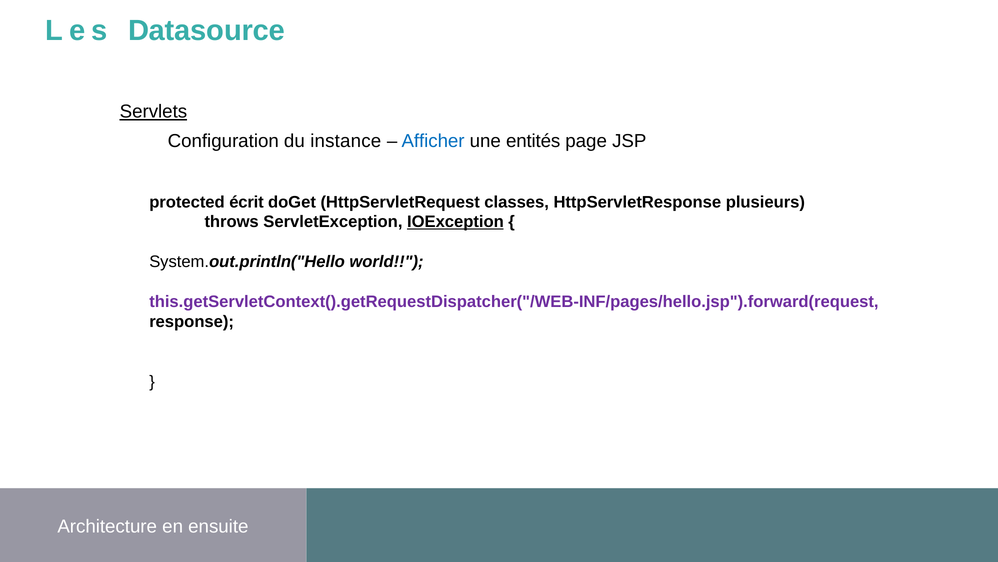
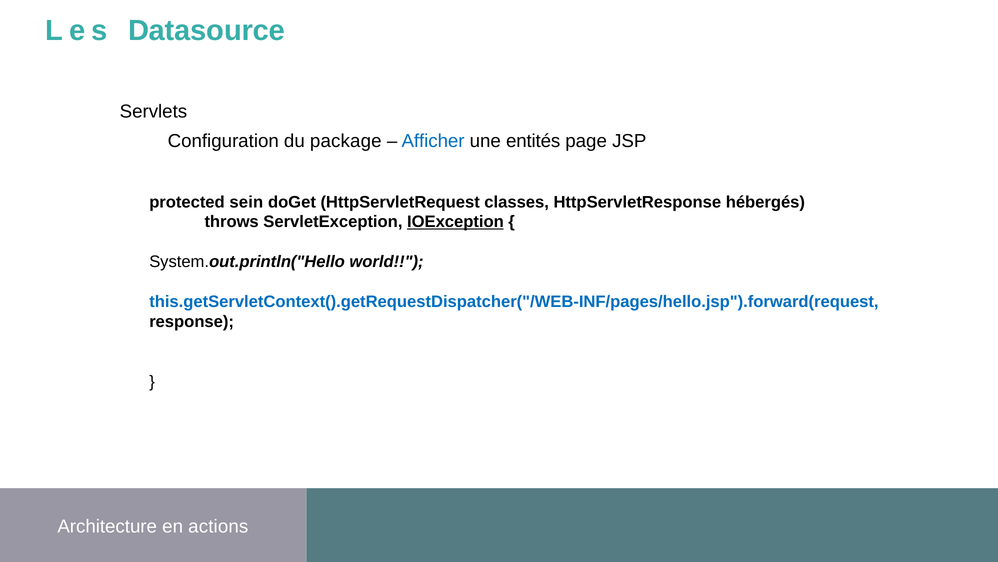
Servlets underline: present -> none (153, 112)
instance: instance -> package (346, 141)
écrit: écrit -> sein (246, 202)
plusieurs: plusieurs -> hébergés (765, 202)
this.getServletContext().getRequestDispatcher("/WEB-INF/pages/hello.jsp").forward(request colour: purple -> blue (514, 302)
ensuite: ensuite -> actions (218, 526)
